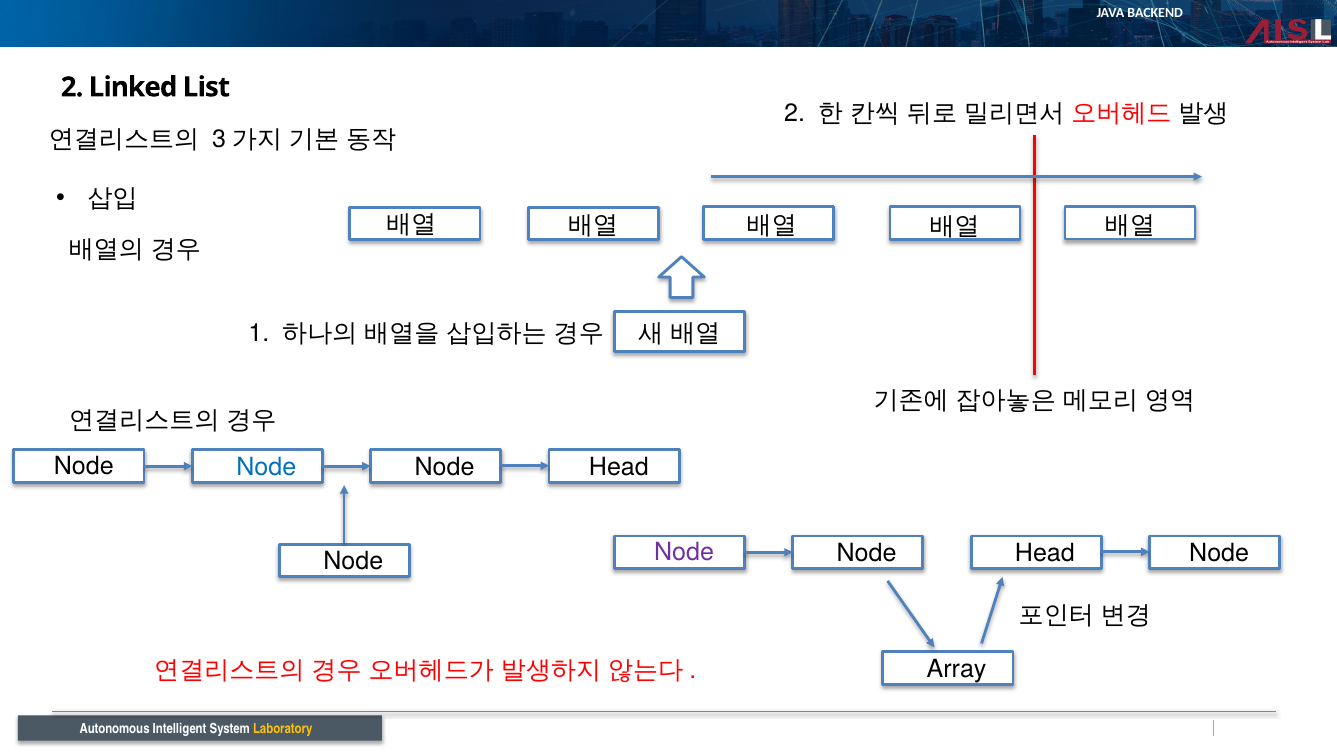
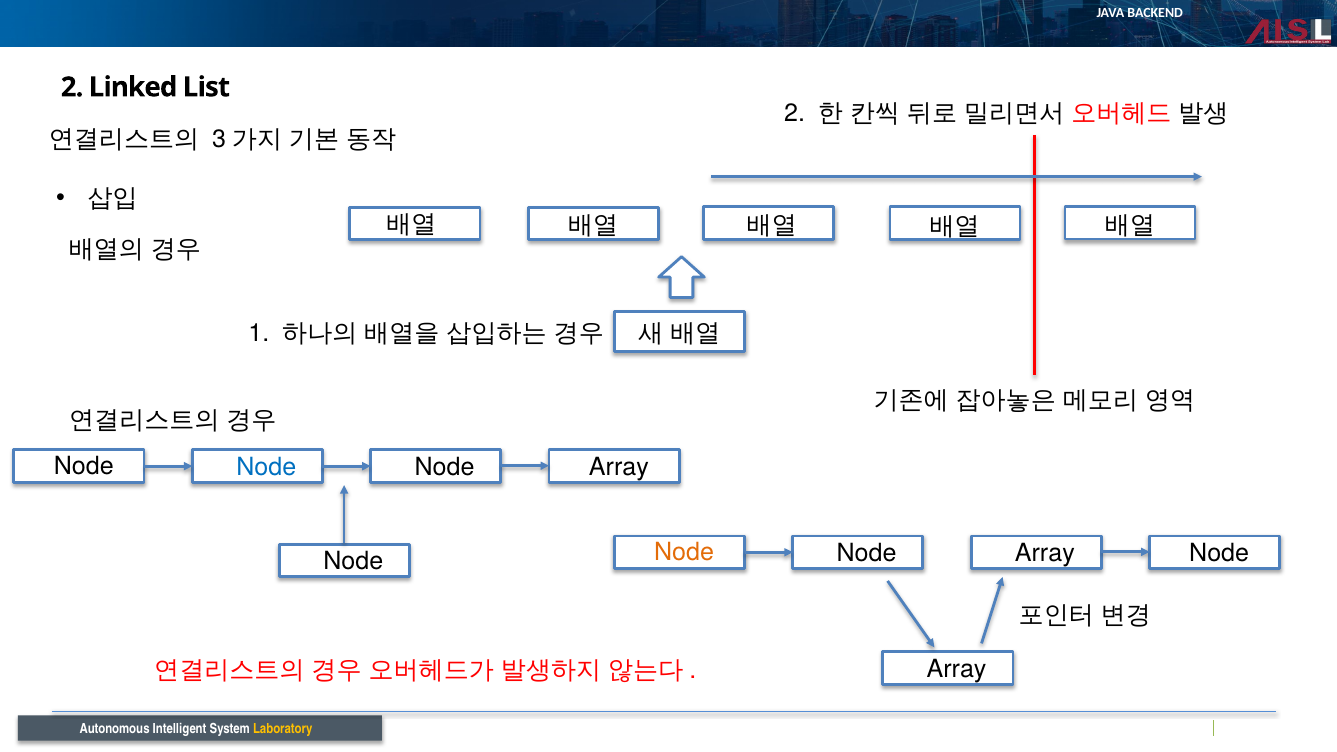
Head: Head -> Array (619, 467)
Node colour: purple -> orange (684, 553)
Head: Head -> Array (1045, 553)
